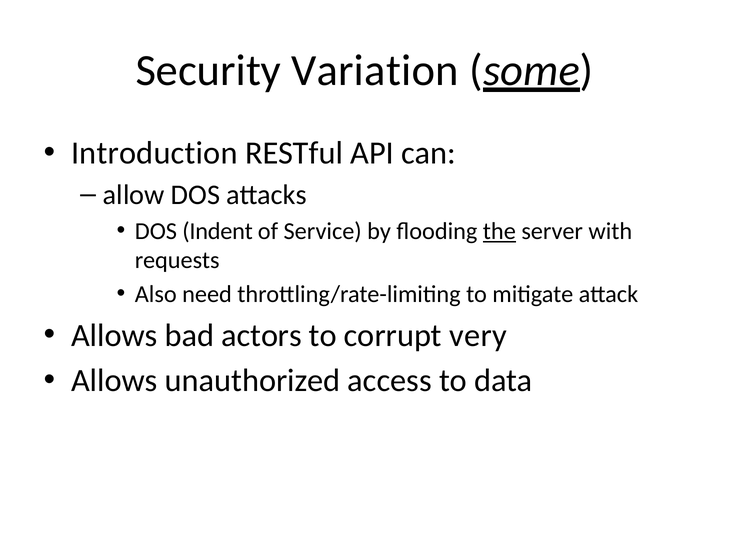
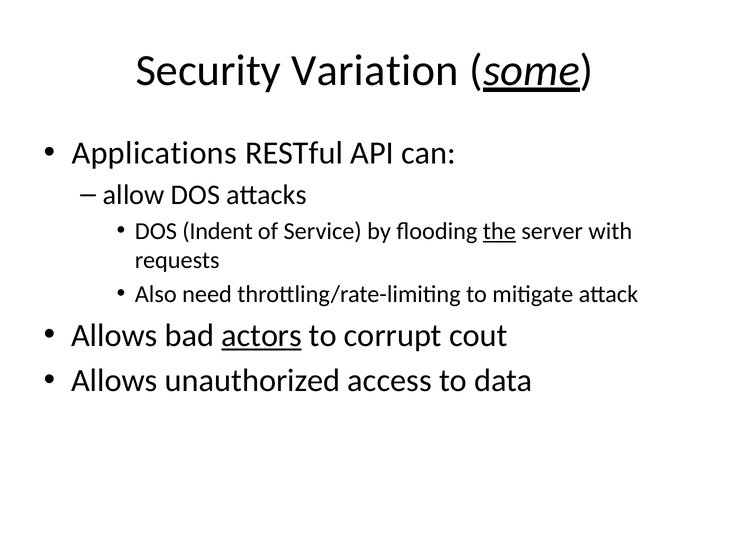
Introduction: Introduction -> Applications (154, 153)
actors underline: none -> present (262, 335)
very: very -> cout (478, 335)
